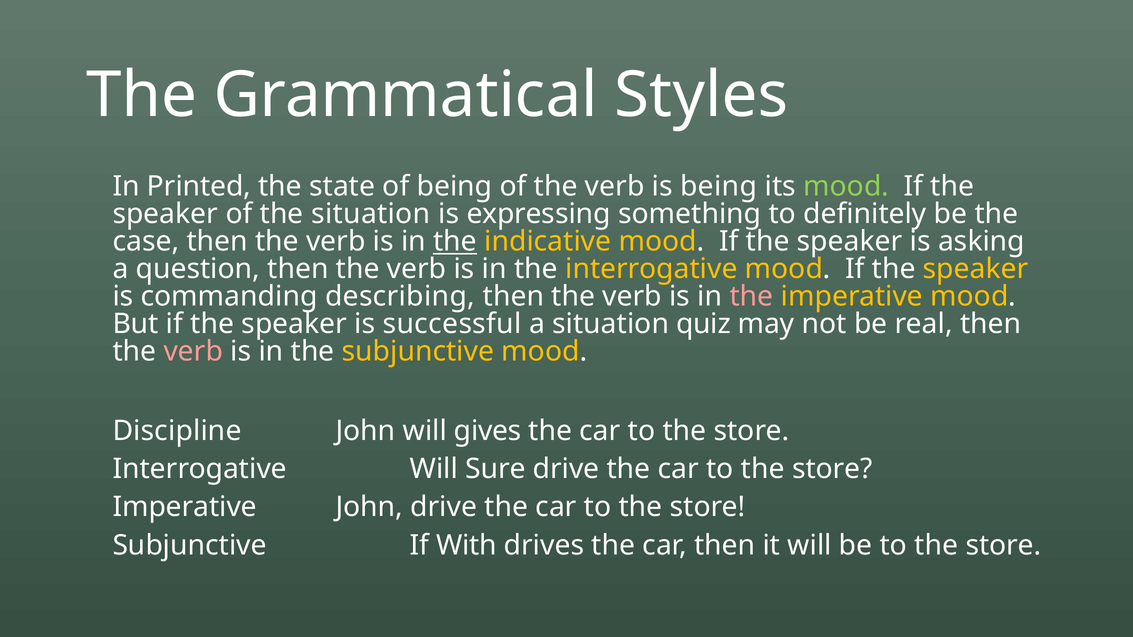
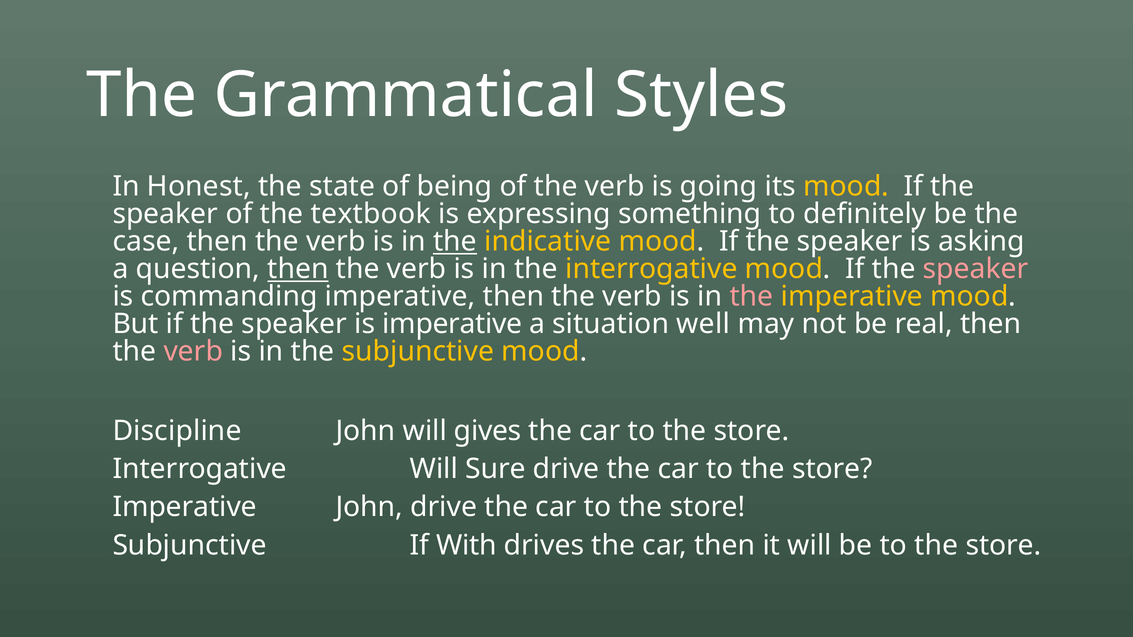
Printed: Printed -> Honest (199, 187)
is being: being -> going (719, 187)
mood colour: light green -> yellow (846, 187)
the situation: situation -> textbook (371, 214)
then underline: none -> present (298, 269)
speaker colour: yellow -> pink (976, 269)
commanding describing: describing -> imperative (400, 297)
is successful: successful -> imperative (452, 324)
quiz: quiz -> well (703, 324)
